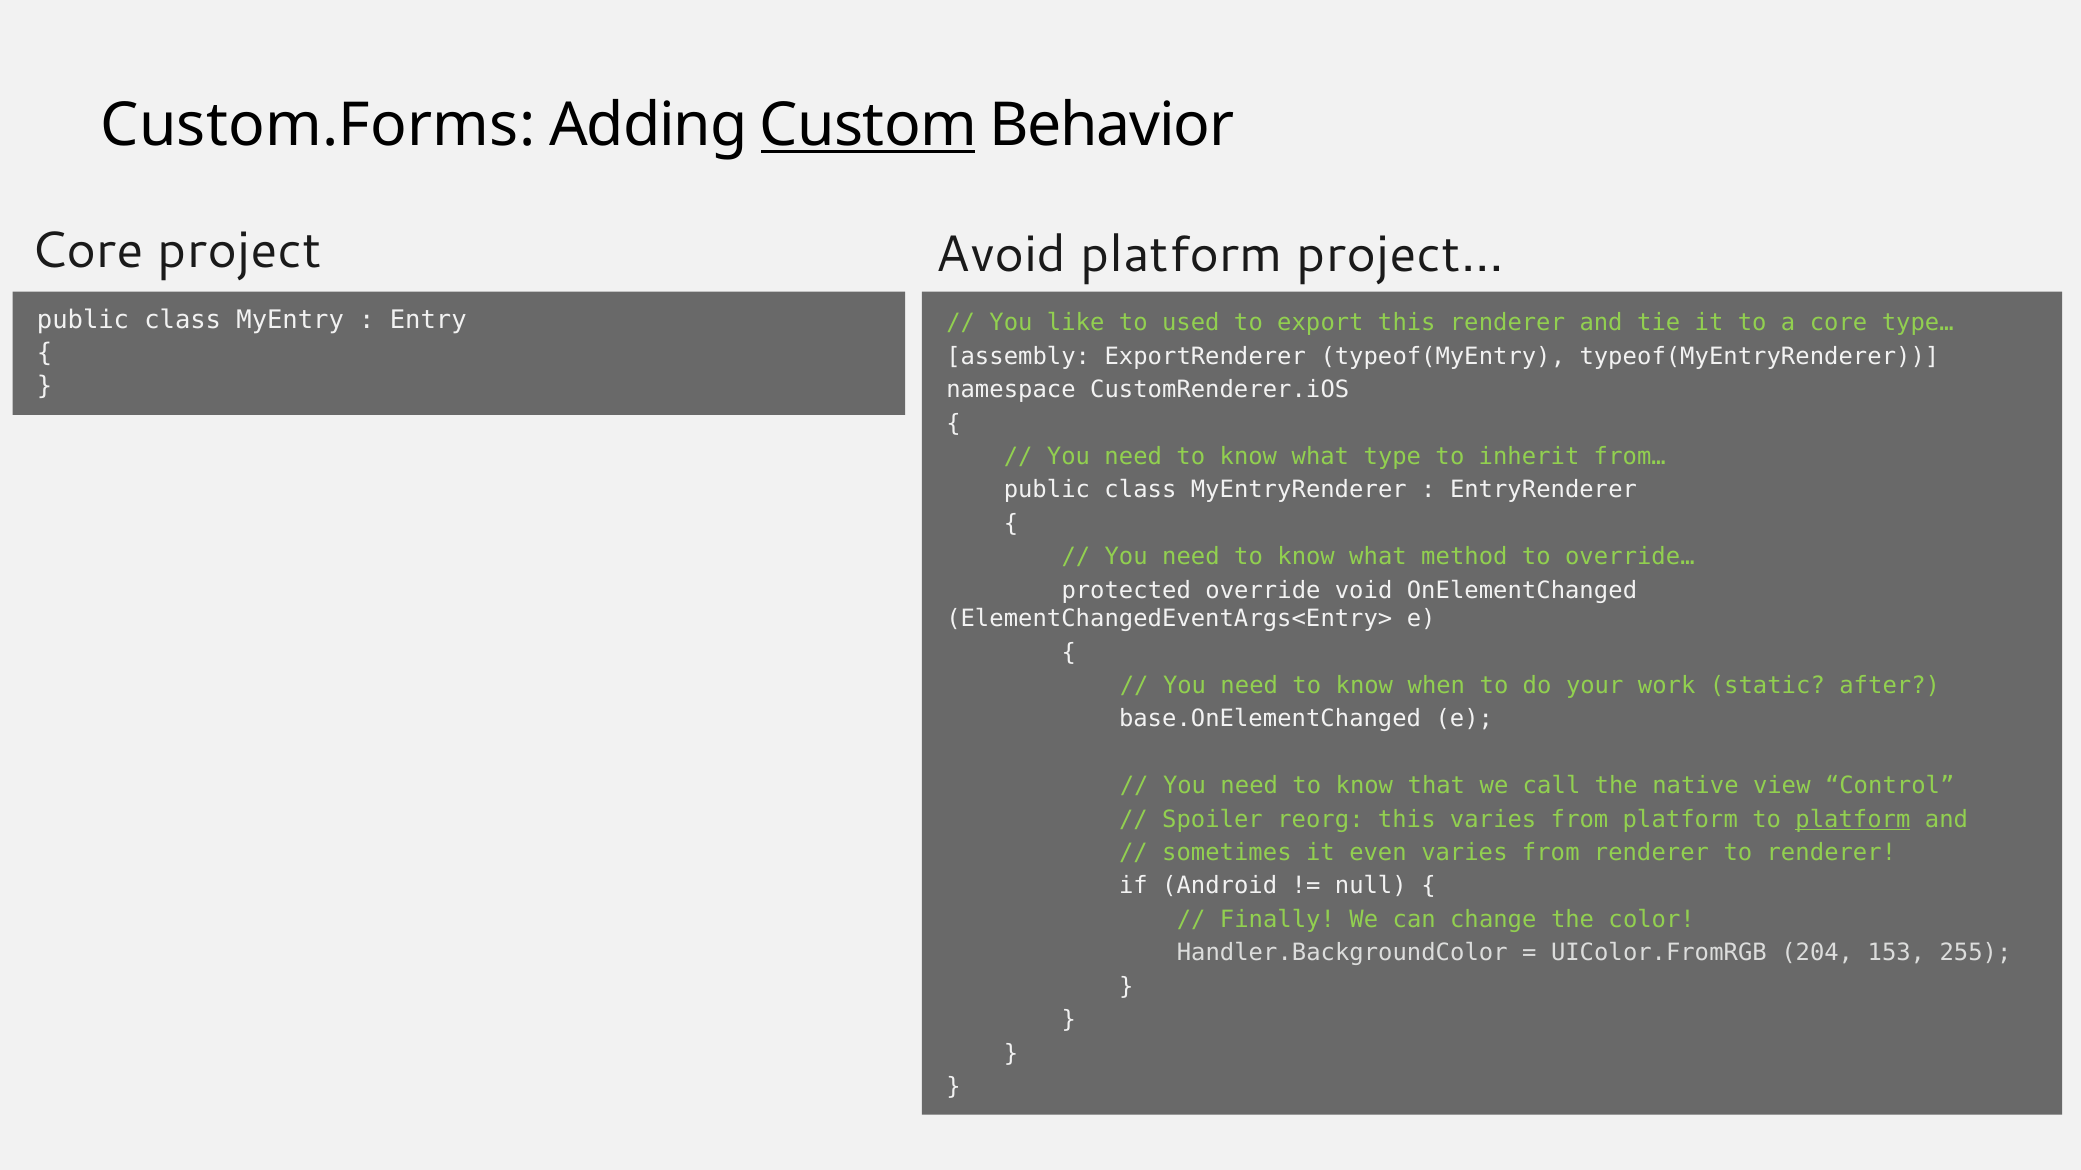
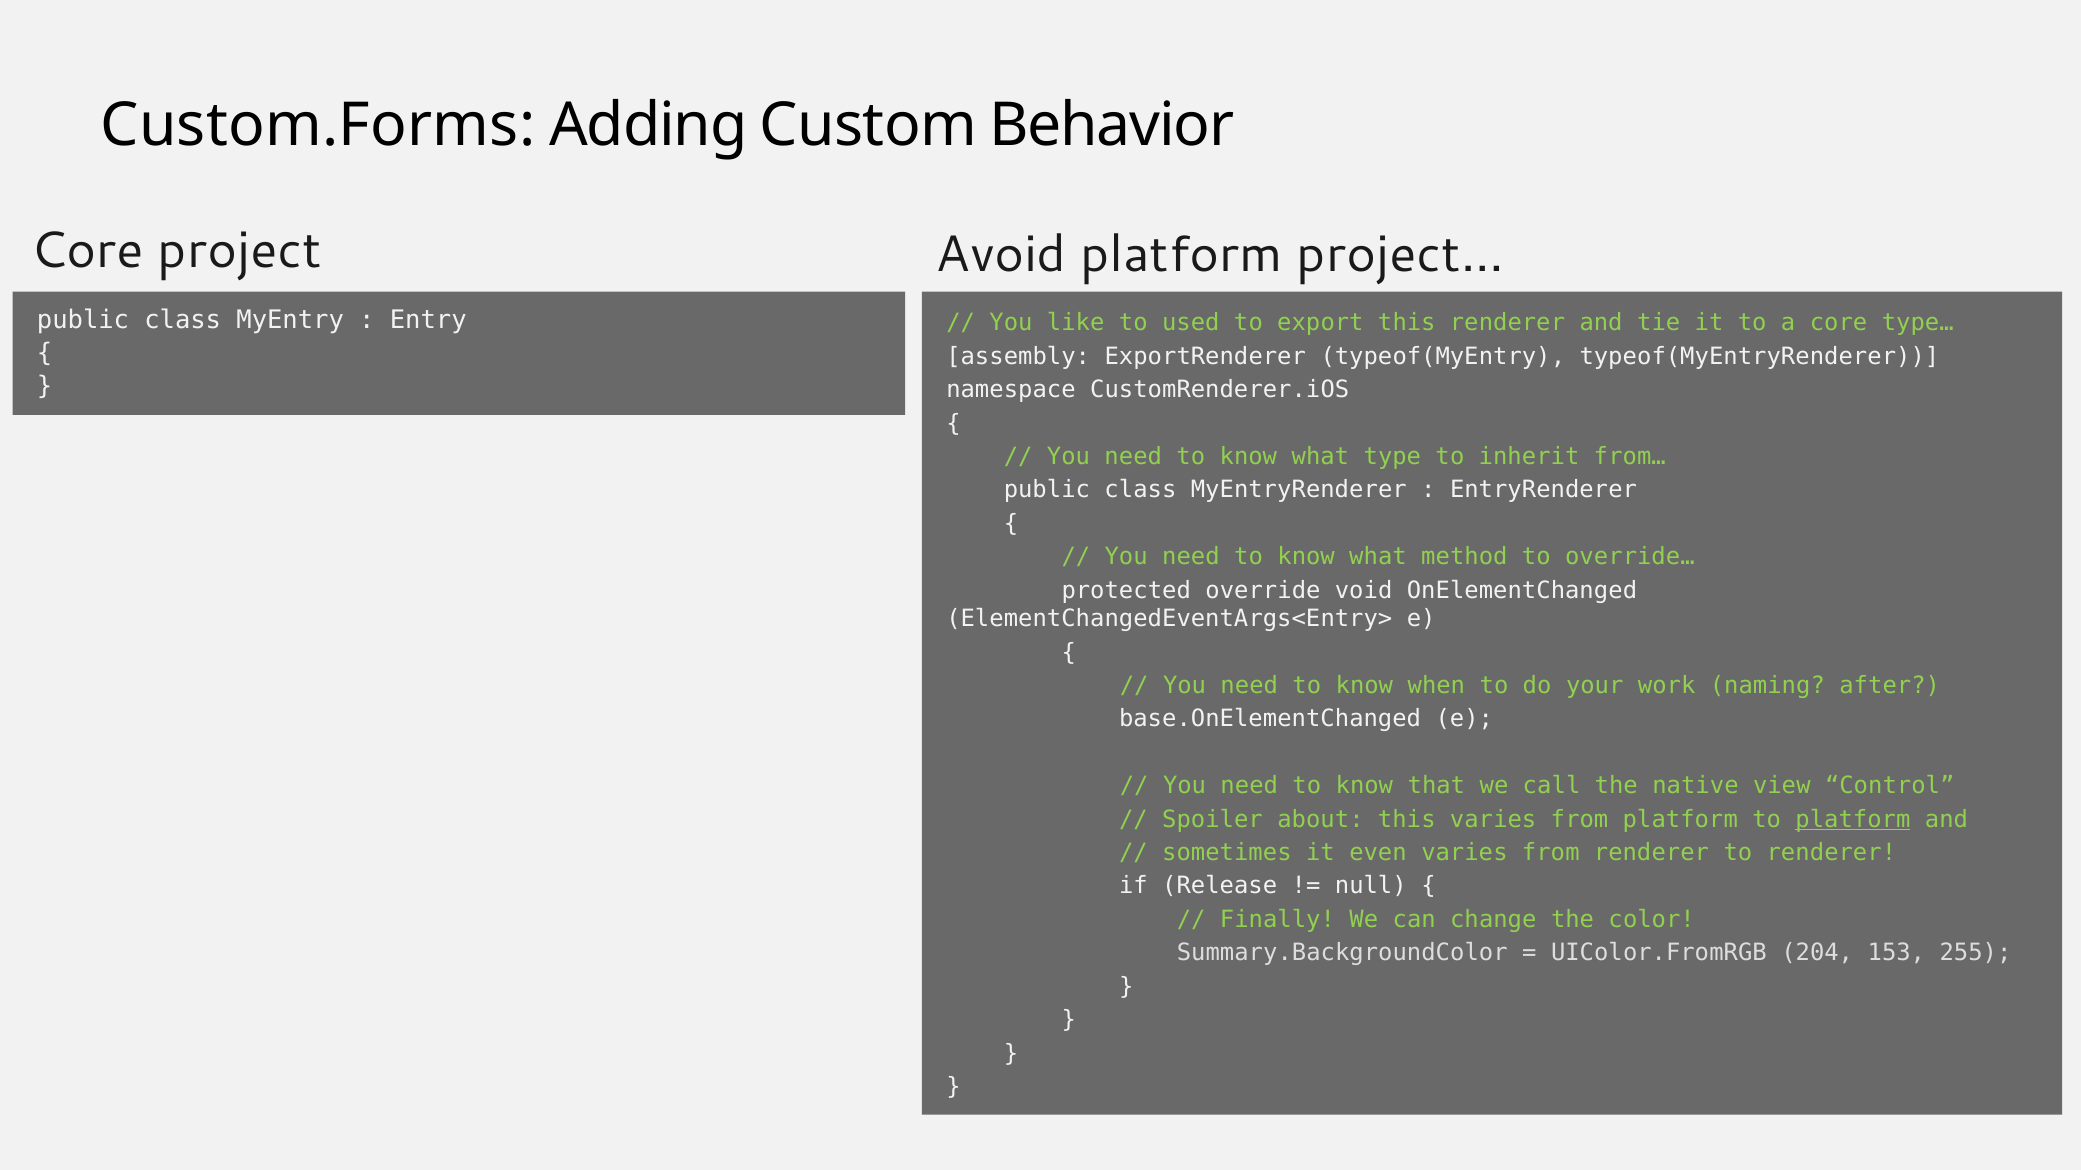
Custom underline: present -> none (868, 126)
static: static -> naming (1767, 686)
reorg: reorg -> about (1320, 820)
Android: Android -> Release (1220, 887)
Handler.BackgroundColor: Handler.BackgroundColor -> Summary.BackgroundColor (1342, 953)
